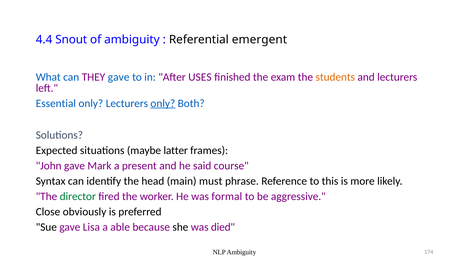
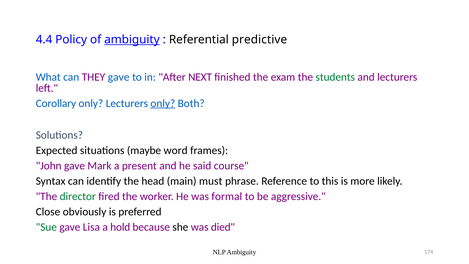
Snout: Snout -> Policy (71, 39)
ambiguity underline: none -> present (132, 39)
emergent: emergent -> predictive (259, 39)
USES: USES -> NEXT (200, 77)
students colour: orange -> green (335, 77)
Essential: Essential -> Corollary (56, 103)
latter: latter -> word (176, 150)
Sue colour: black -> green (46, 227)
able: able -> hold (120, 227)
